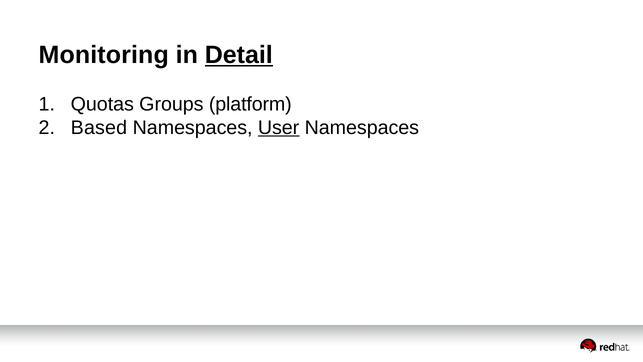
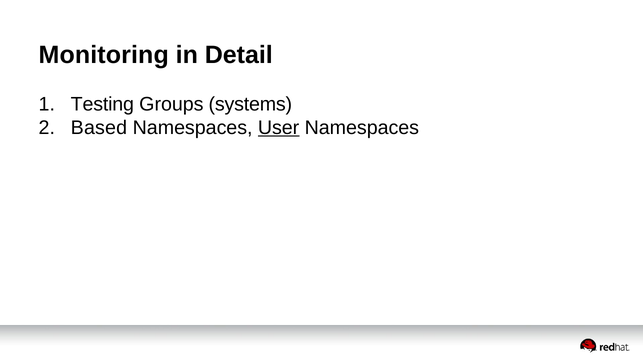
Detail underline: present -> none (239, 55)
Quotas: Quotas -> Testing (102, 104)
platform: platform -> systems (250, 104)
